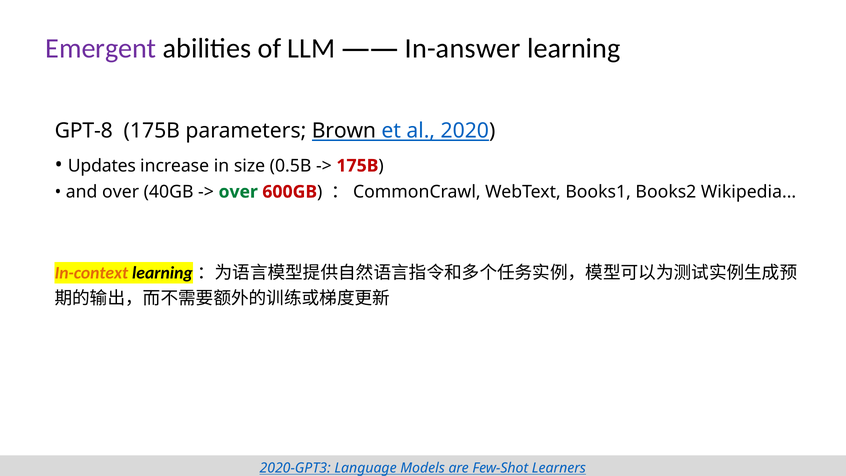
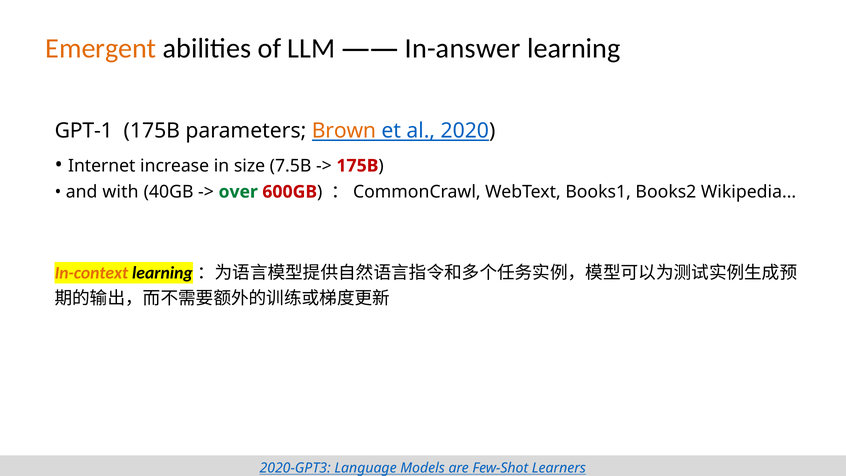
Emergent colour: purple -> orange (101, 49)
GPT-8: GPT-8 -> GPT-1 (84, 131)
Brown colour: black -> orange (344, 131)
Updates: Updates -> Internet (102, 166)
0.5B: 0.5B -> 7.5B (291, 166)
and over: over -> with (121, 192)
